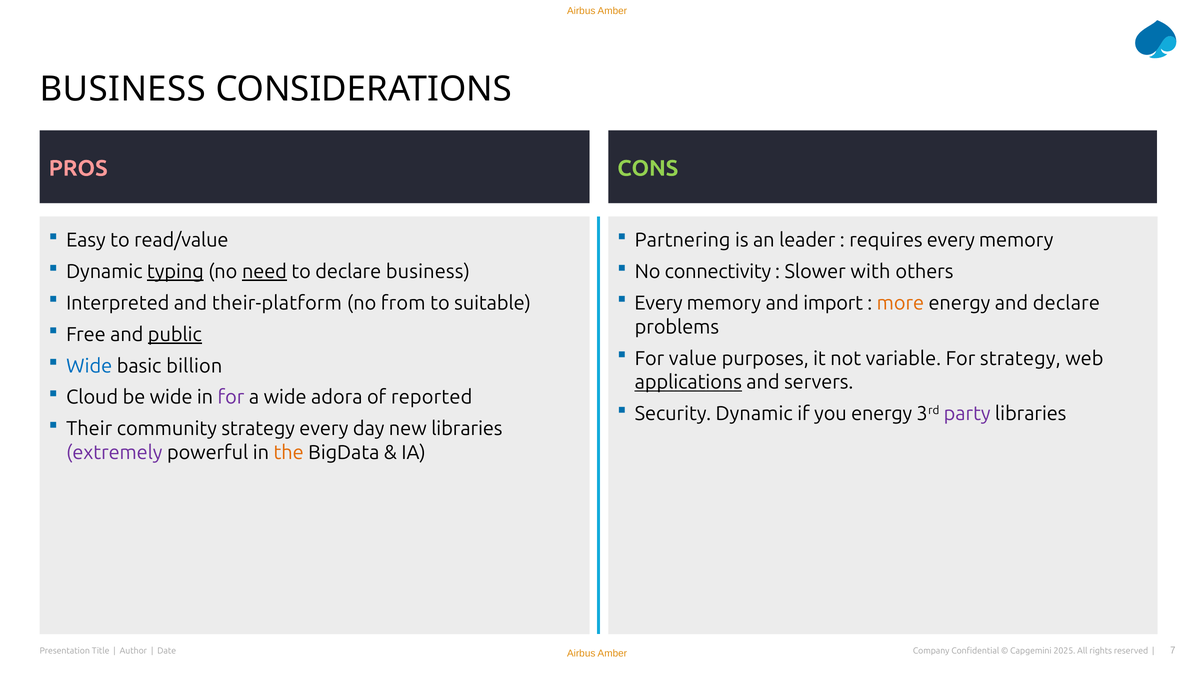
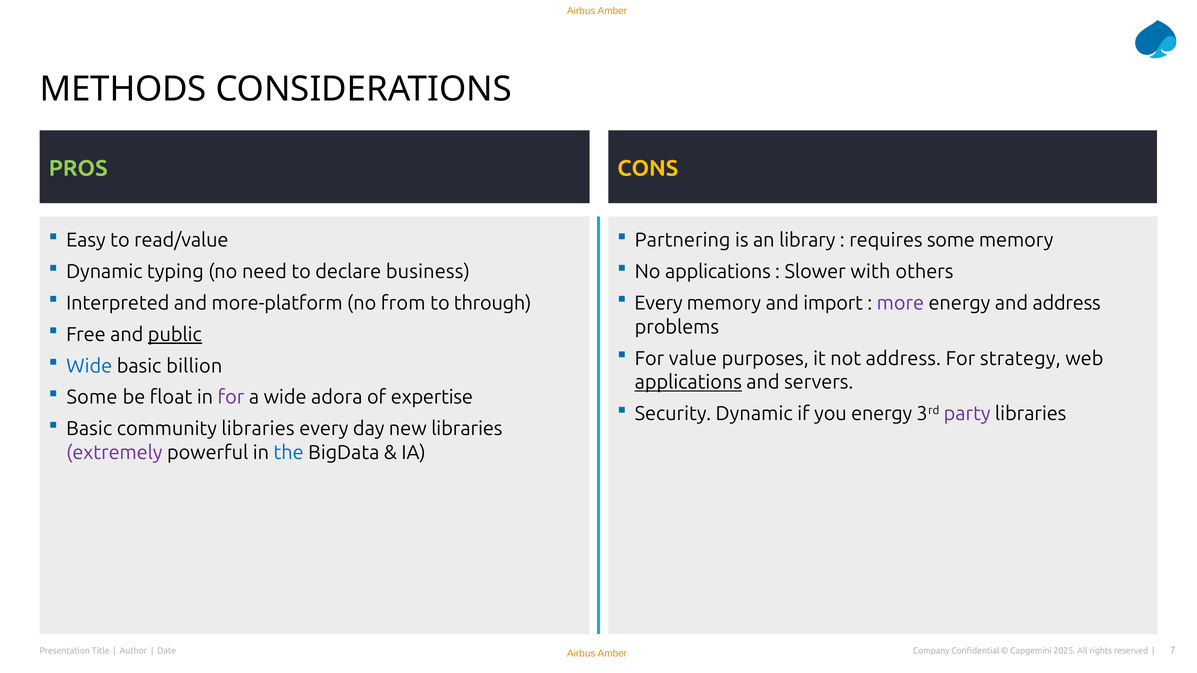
BUSINESS: BUSINESS -> METHODS (123, 89)
PROS colour: pink -> light green (78, 168)
CONS colour: light green -> yellow (648, 168)
leader: leader -> library (807, 240)
requires every: every -> some (951, 240)
typing underline: present -> none (175, 272)
need underline: present -> none (264, 272)
No connectivity: connectivity -> applications (718, 272)
their-platform: their-platform -> more-platform (277, 303)
suitable: suitable -> through (493, 303)
more colour: orange -> purple (900, 303)
and declare: declare -> address (1067, 303)
not variable: variable -> address (903, 359)
Cloud: Cloud -> Some (92, 398)
be wide: wide -> float (171, 398)
reported: reported -> expertise (432, 398)
Their: Their -> Basic (89, 429)
community strategy: strategy -> libraries (258, 429)
the colour: orange -> blue (289, 453)
